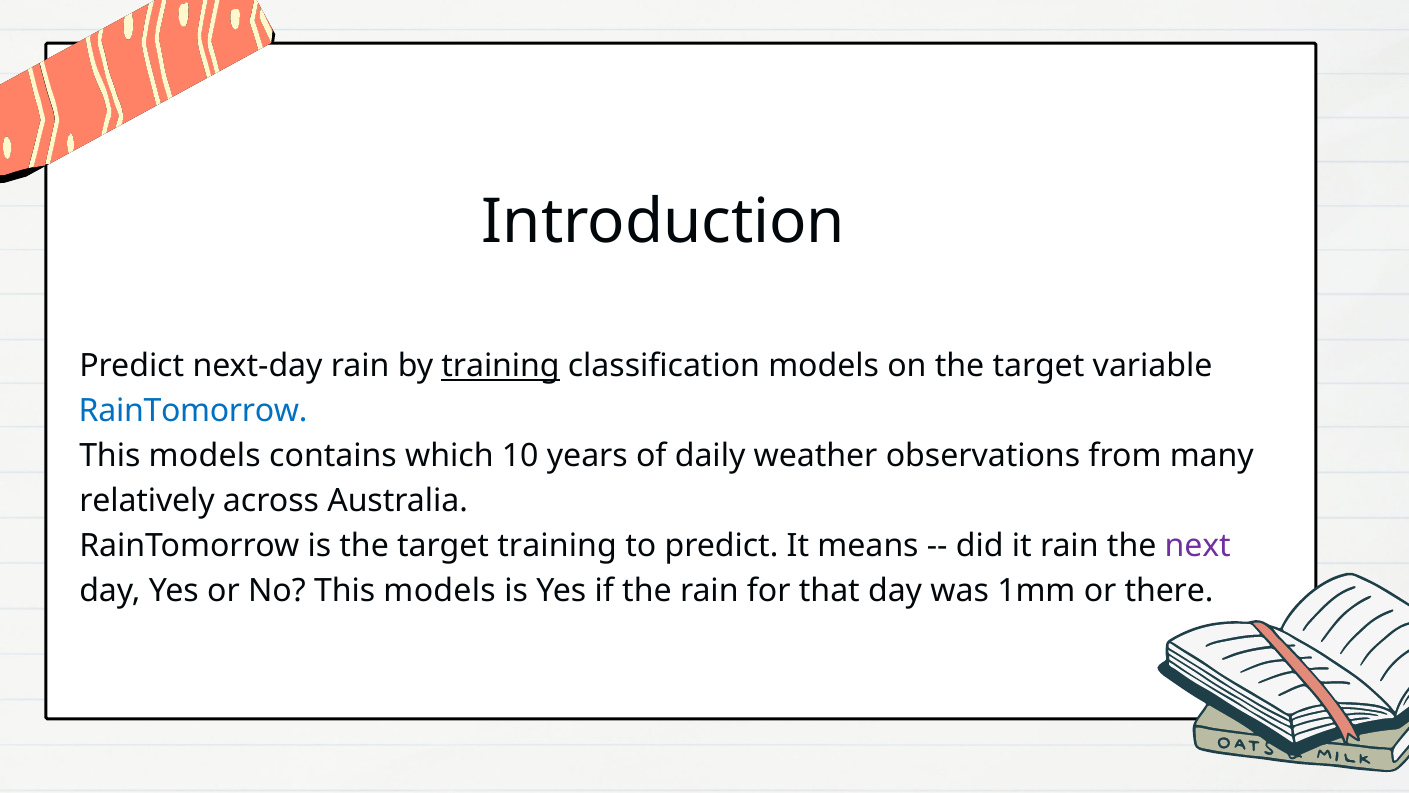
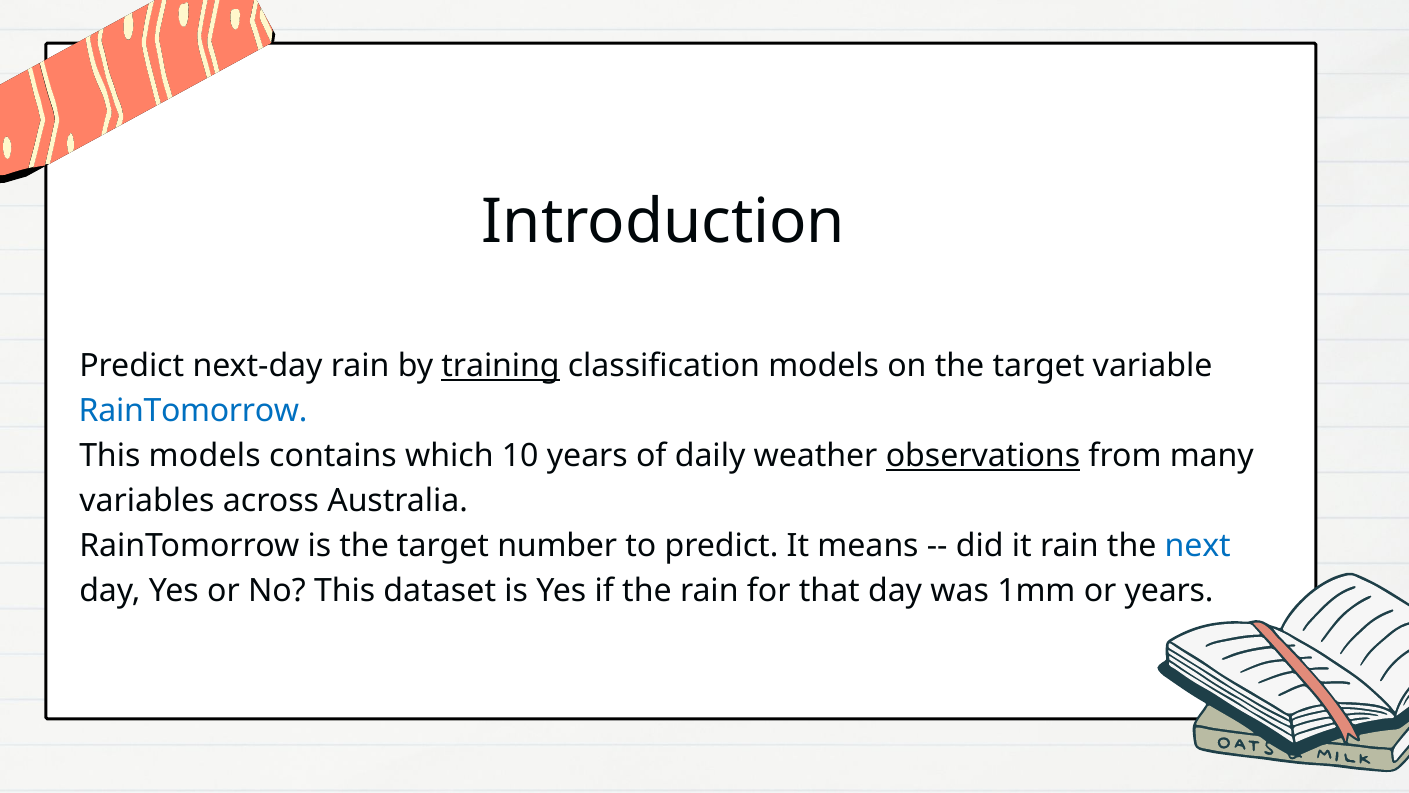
observations underline: none -> present (983, 456)
relatively: relatively -> variables (147, 501)
target training: training -> number (557, 546)
next colour: purple -> blue (1198, 546)
No This models: models -> dataset (440, 591)
or there: there -> years (1169, 591)
